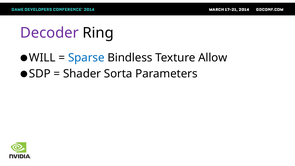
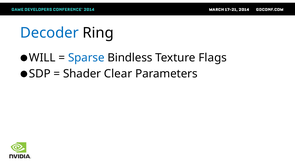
Decoder colour: purple -> blue (49, 33)
Allow: Allow -> Flags (213, 58)
Sorta: Sorta -> Clear (118, 74)
